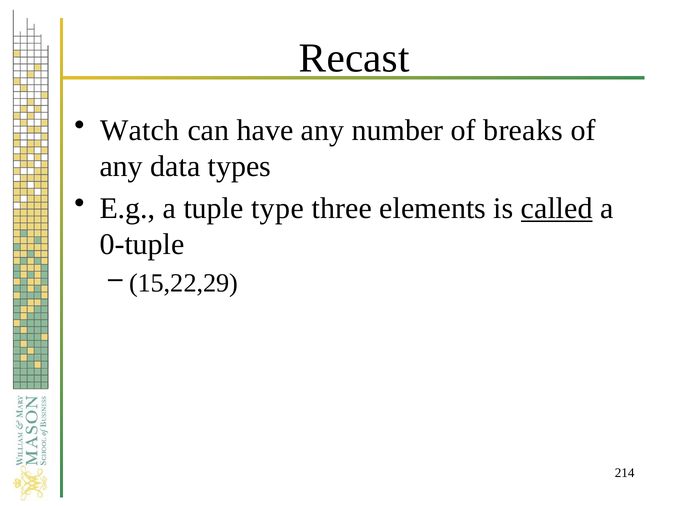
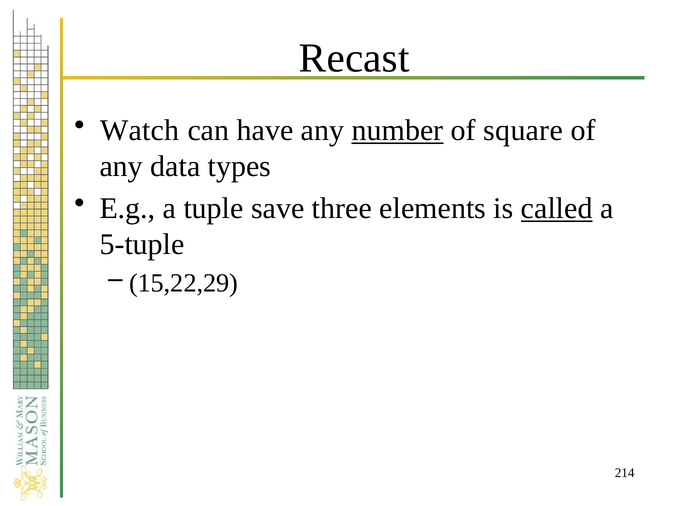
number underline: none -> present (398, 130)
breaks: breaks -> square (523, 130)
type: type -> save (278, 208)
0-tuple: 0-tuple -> 5-tuple (142, 244)
